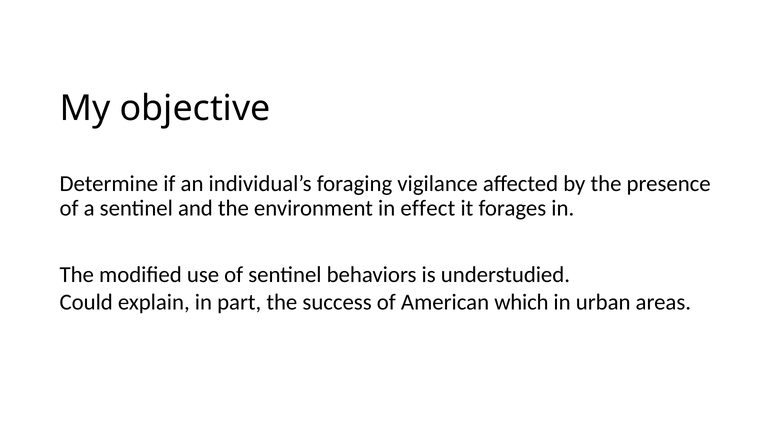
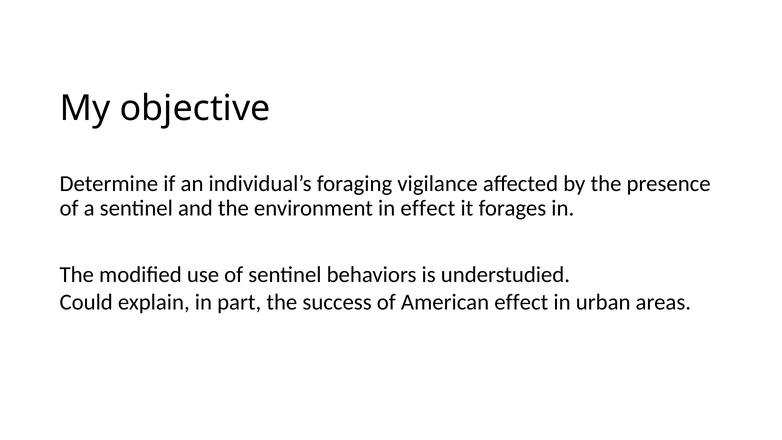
American which: which -> effect (521, 302)
